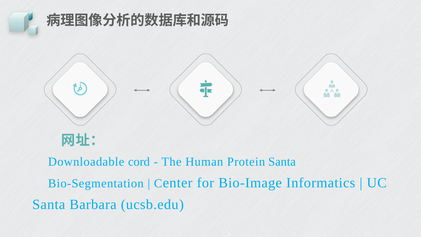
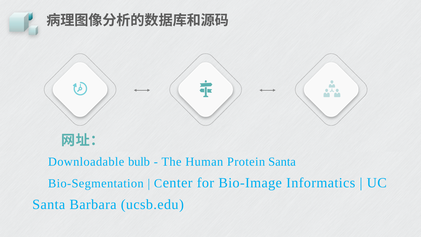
cord: cord -> bulb (139, 162)
